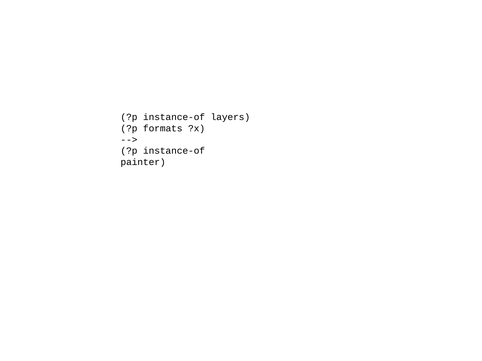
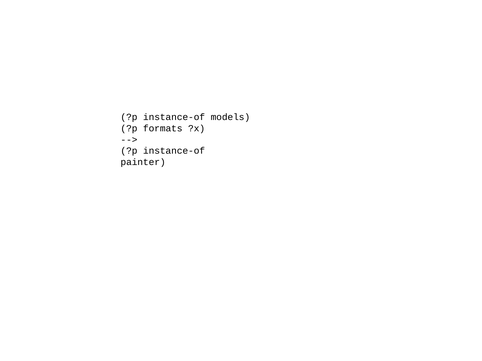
layers: layers -> models (230, 117)
